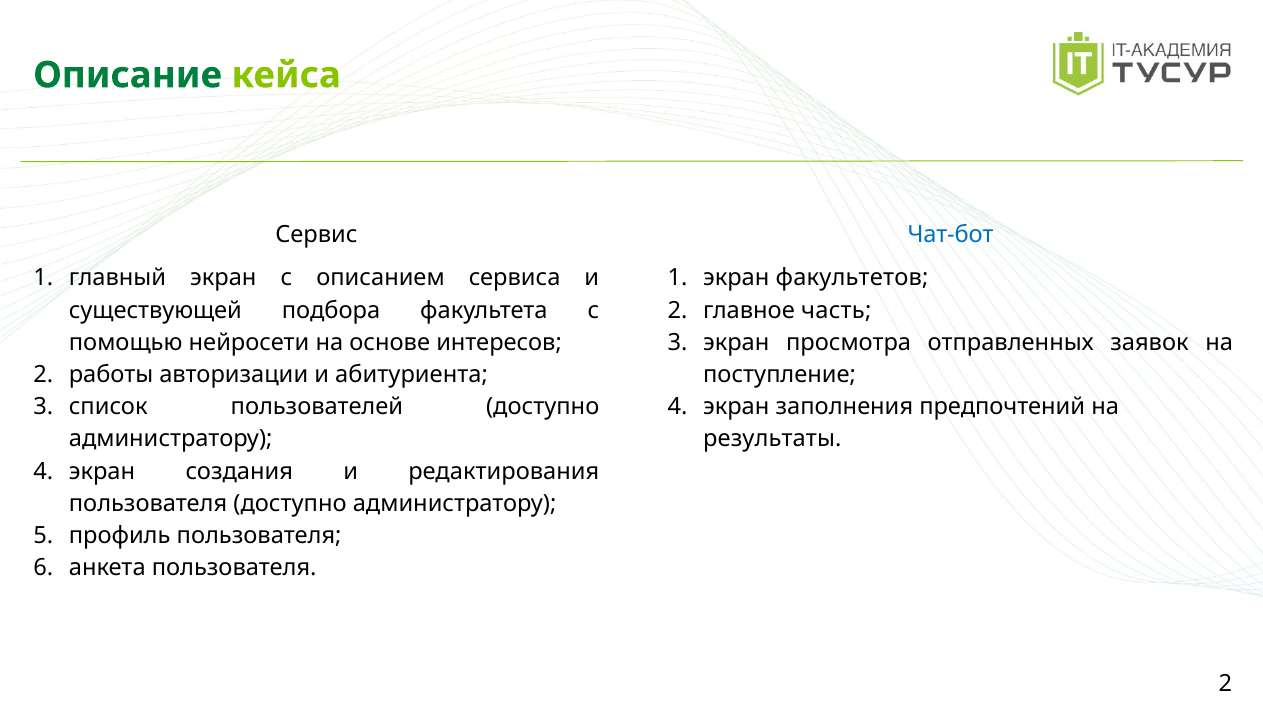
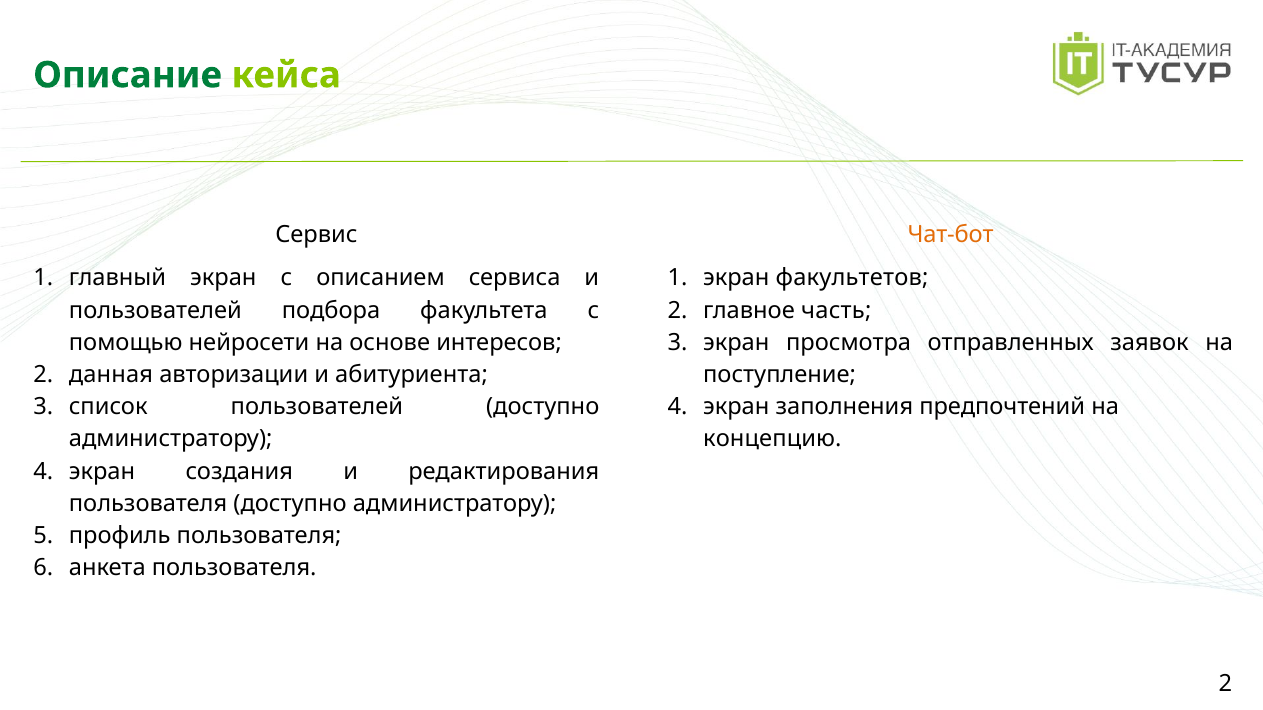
Чат-бот colour: blue -> orange (951, 235)
существующей: существующей -> пользователей (155, 311)
работы: работы -> данная (111, 375)
результаты: результаты -> концепцию (772, 439)
